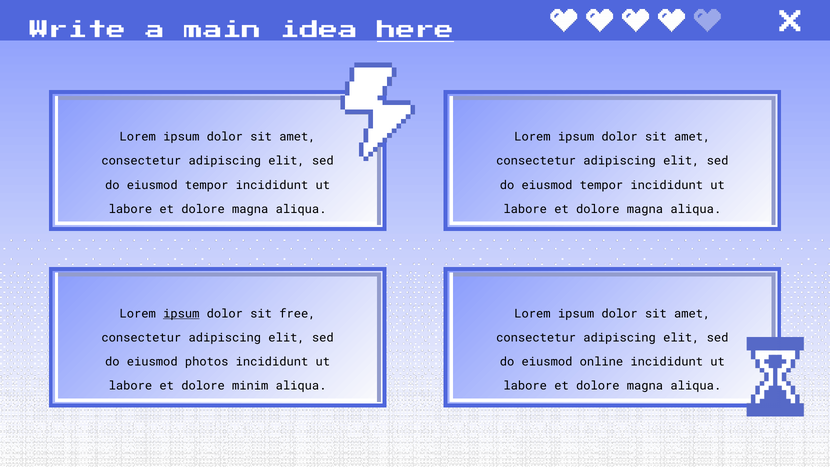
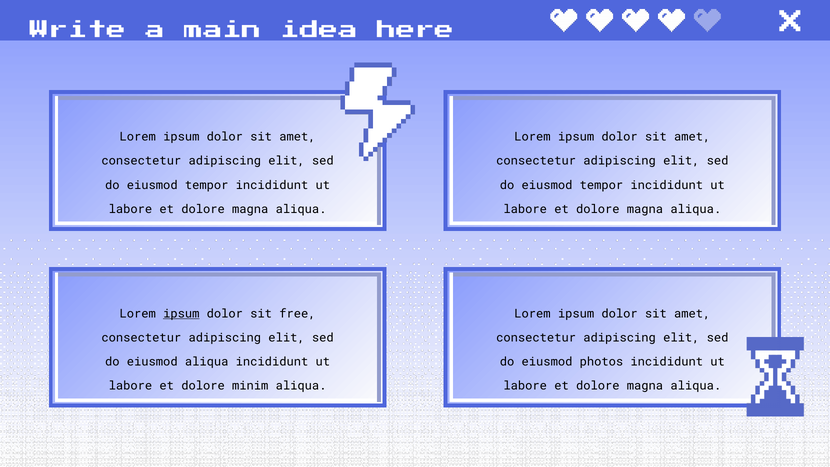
here underline: present -> none (416, 33)
eiusmod photos: photos -> aliqua (207, 362)
online: online -> photos (601, 362)
